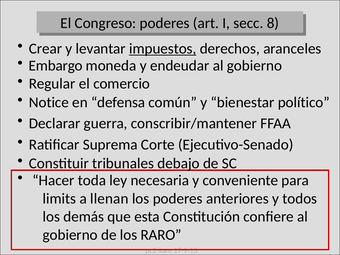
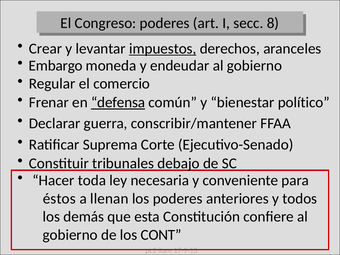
Notice: Notice -> Frenar (49, 102)
defensa underline: none -> present (118, 102)
limits: limits -> éstos (59, 199)
RARO: RARO -> CONT (161, 235)
